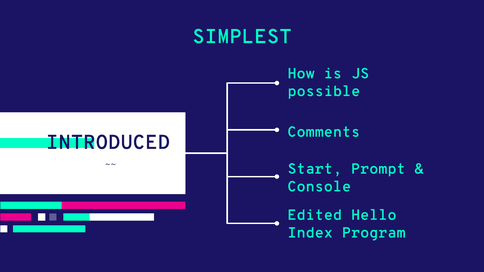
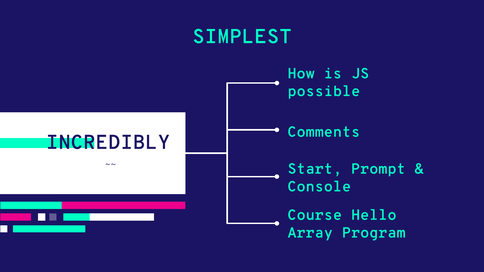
INTRODUCED: INTRODUCED -> INCREDIBLY (108, 142)
Edited: Edited -> Course (315, 215)
Index: Index -> Array (310, 233)
